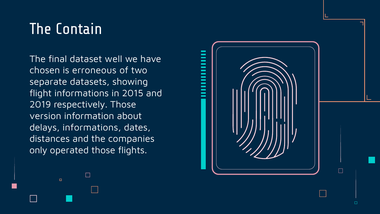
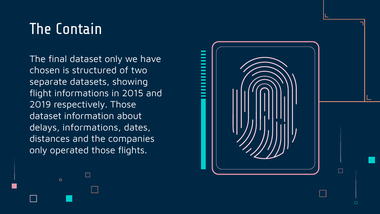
dataset well: well -> only (114, 59)
erroneous: erroneous -> structured (94, 70)
version: version -> dataset (45, 116)
